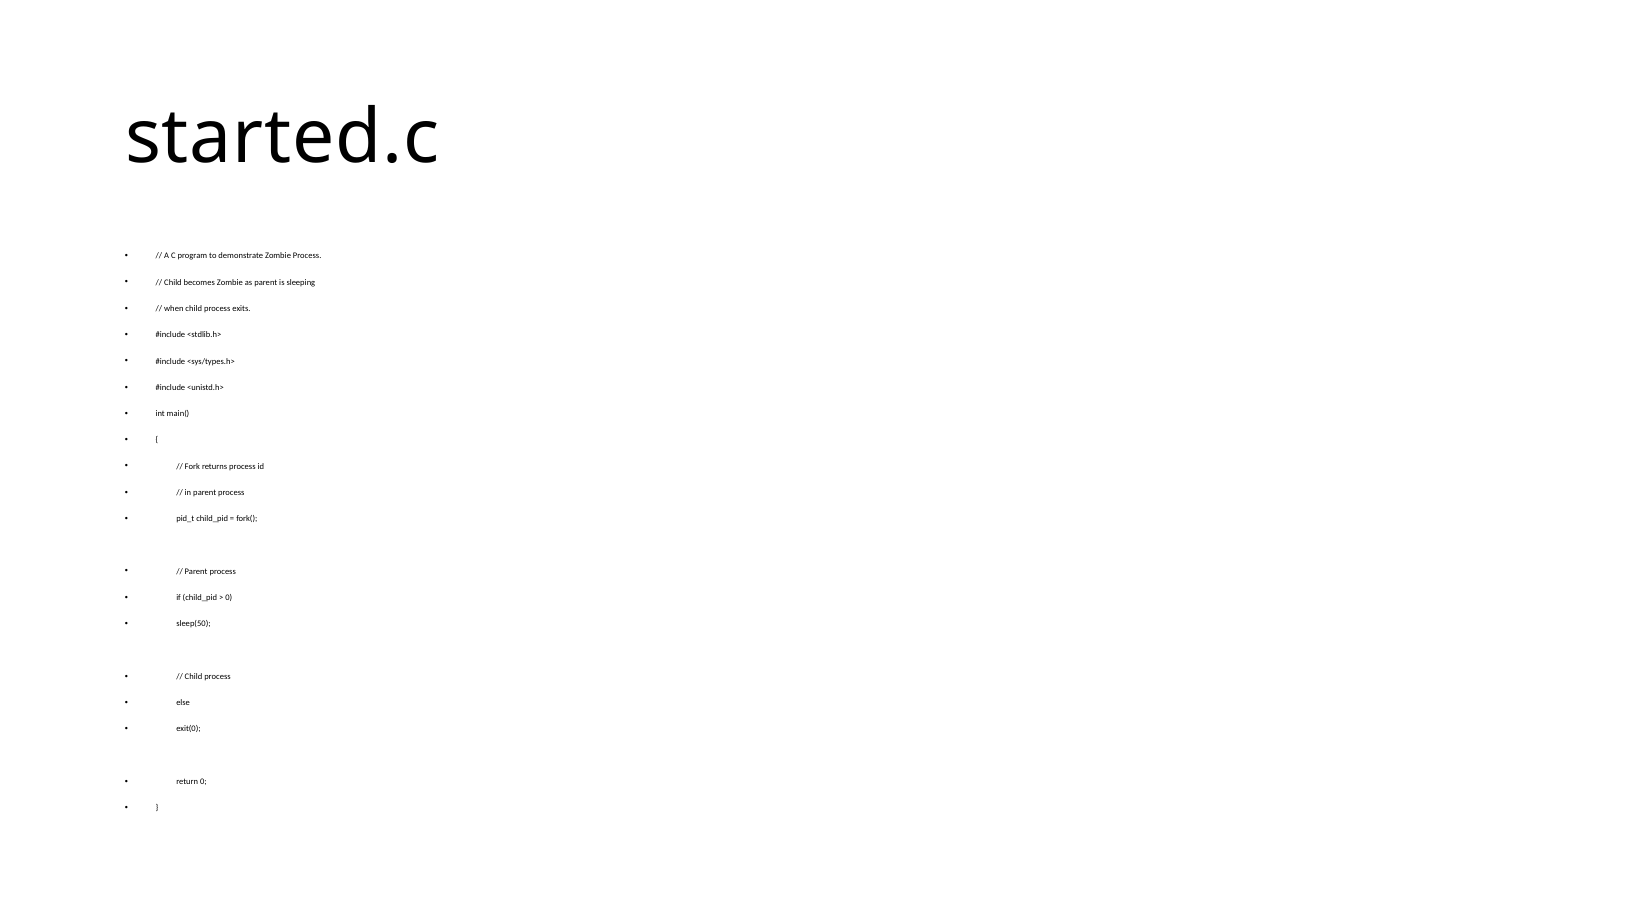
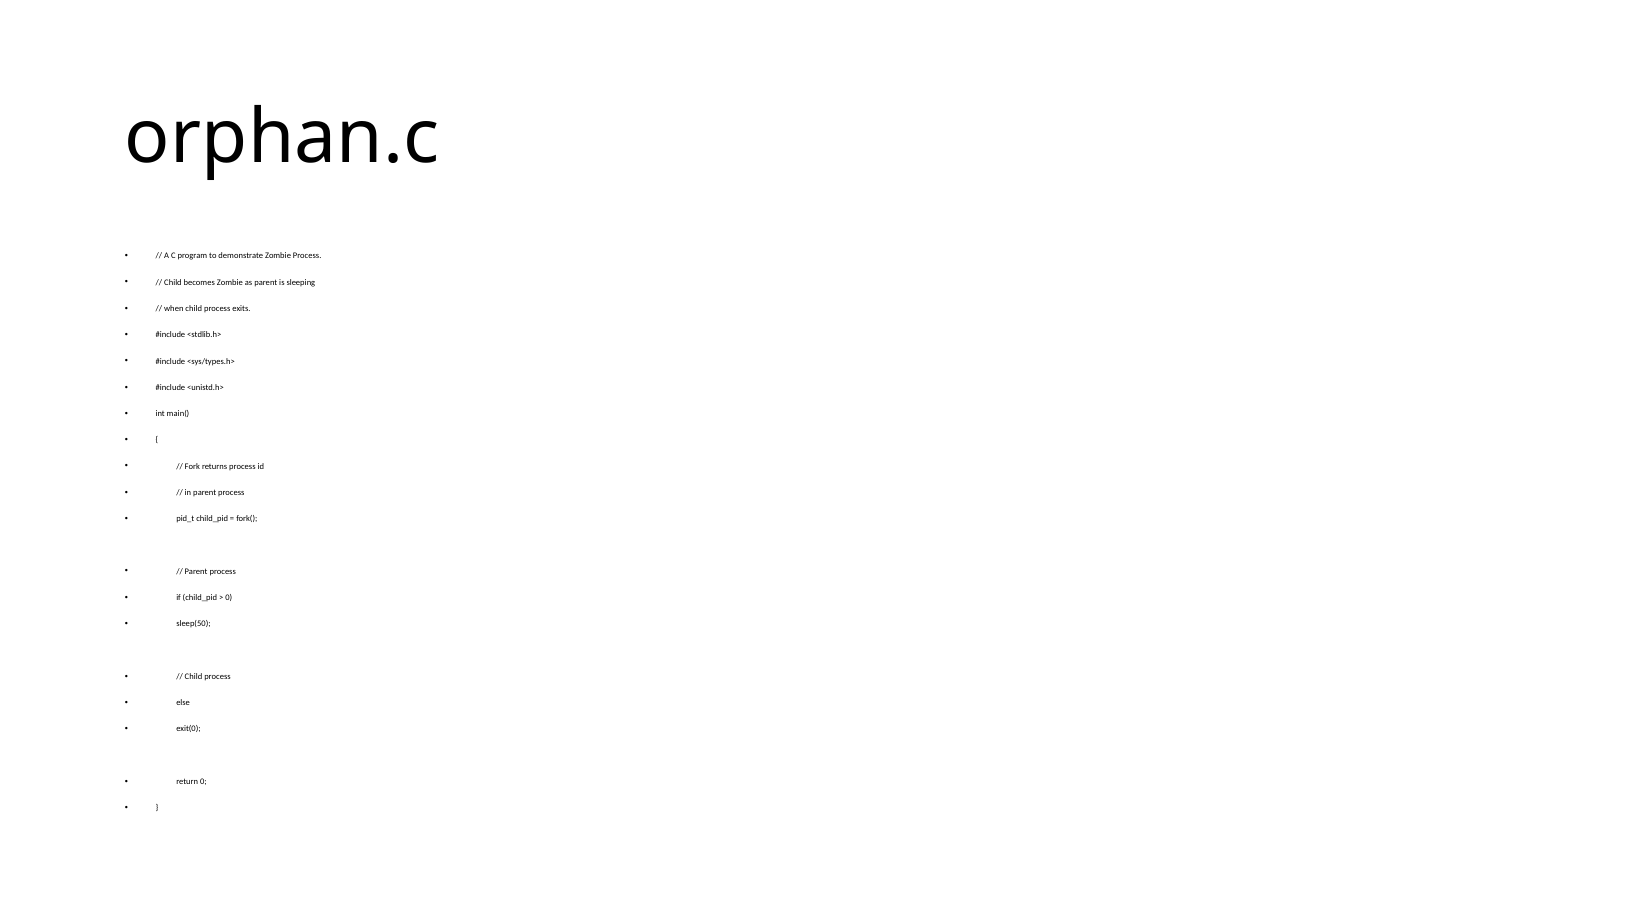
started.c: started.c -> orphan.c (282, 138)
